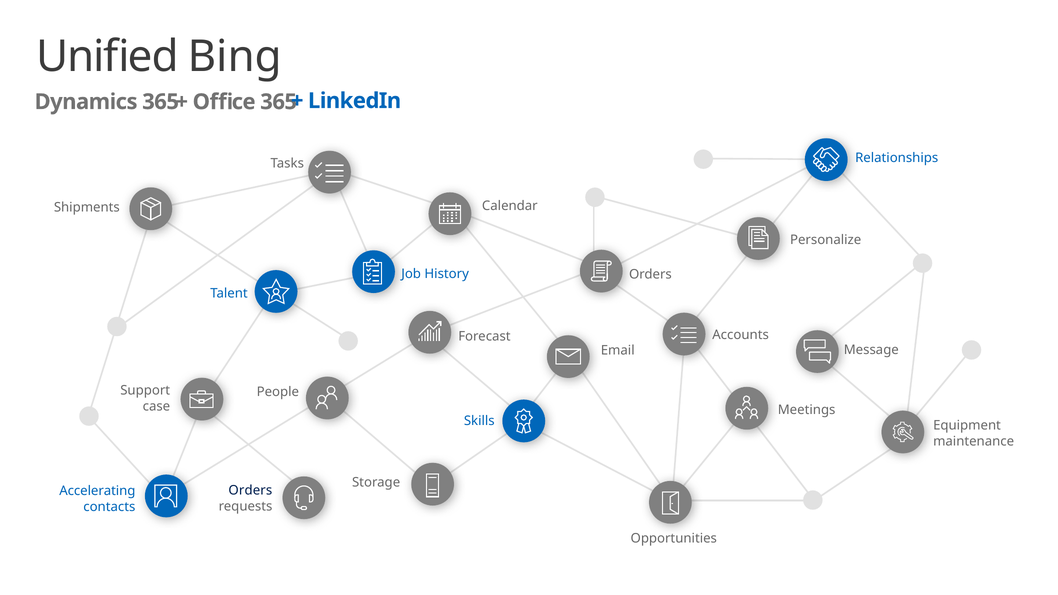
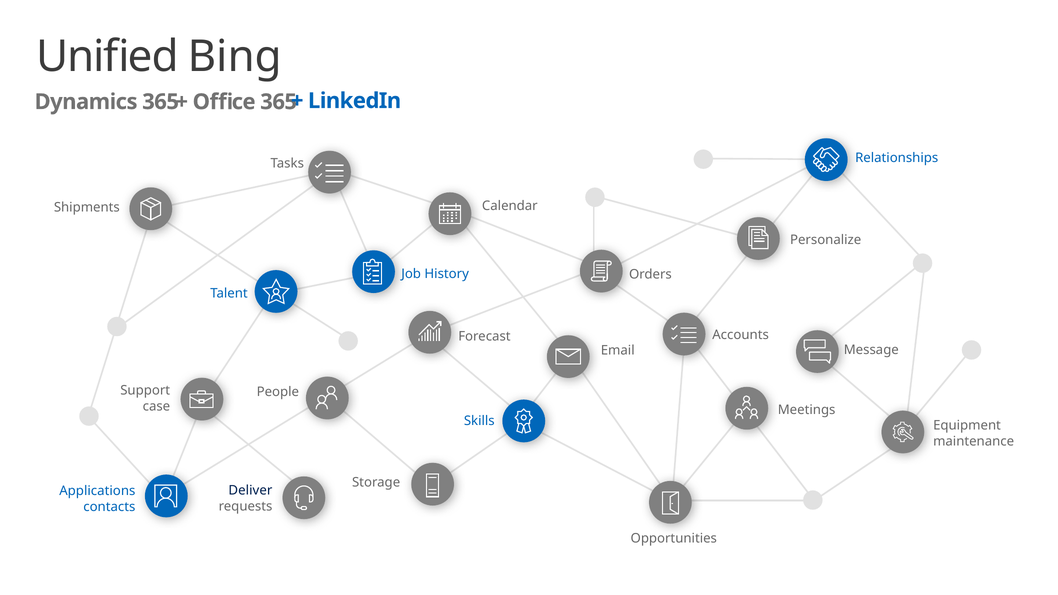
Orders: Orders -> Deliver (250, 491)
Accelerating: Accelerating -> Applications (97, 491)
